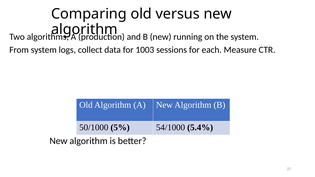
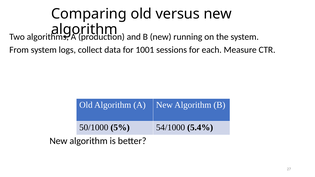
1003: 1003 -> 1001 (145, 50)
